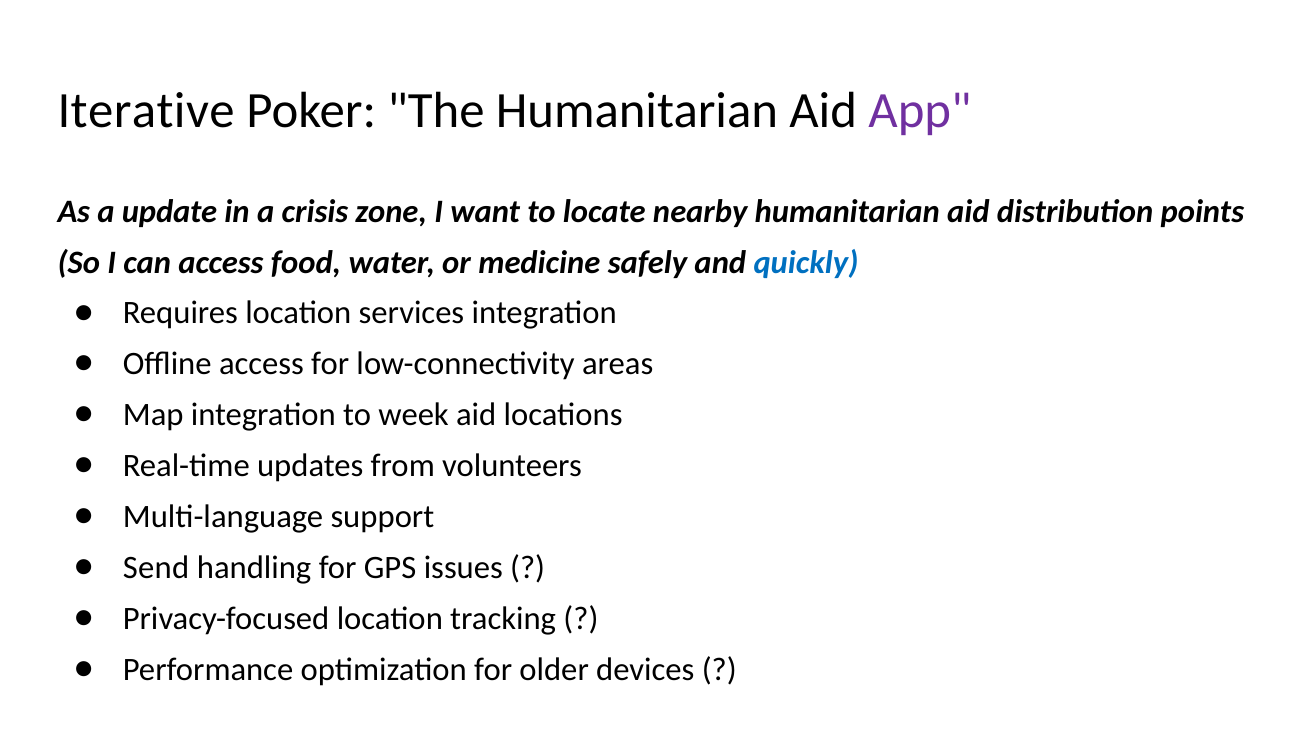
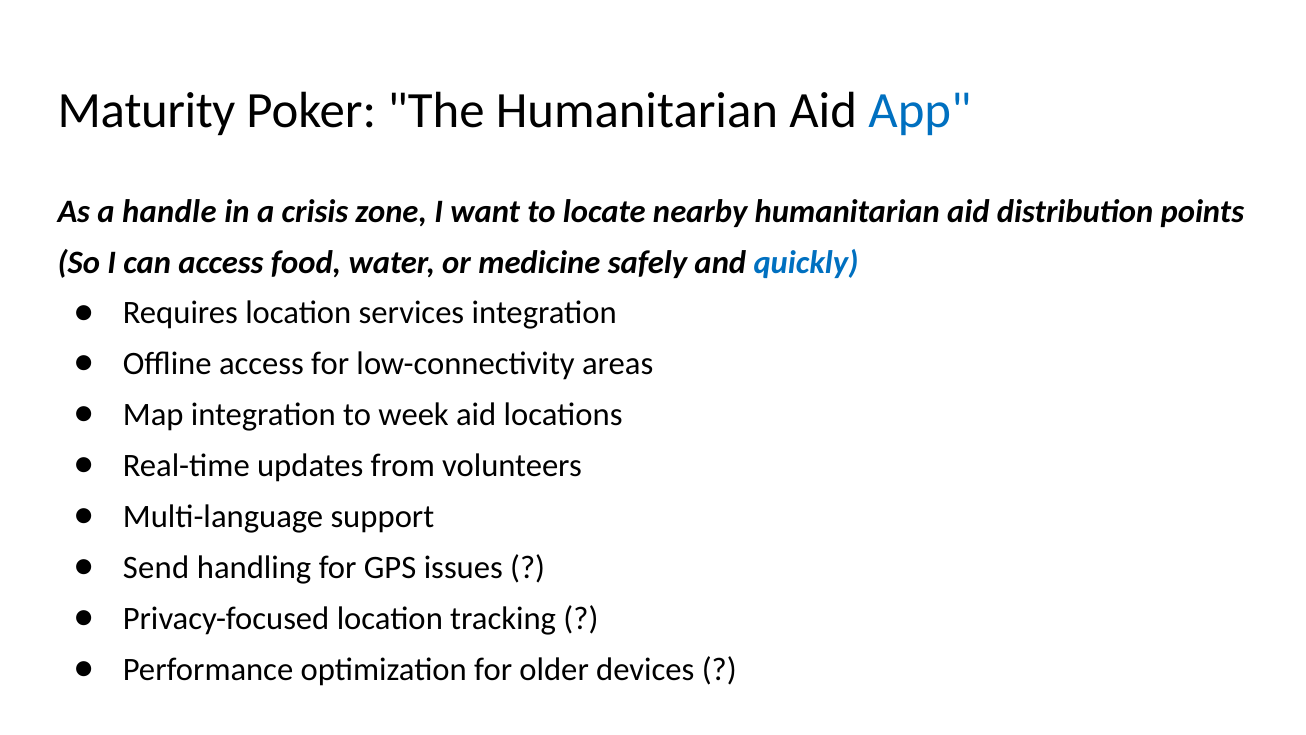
Iterative: Iterative -> Maturity (146, 111)
App colour: purple -> blue (920, 111)
update: update -> handle (169, 211)
